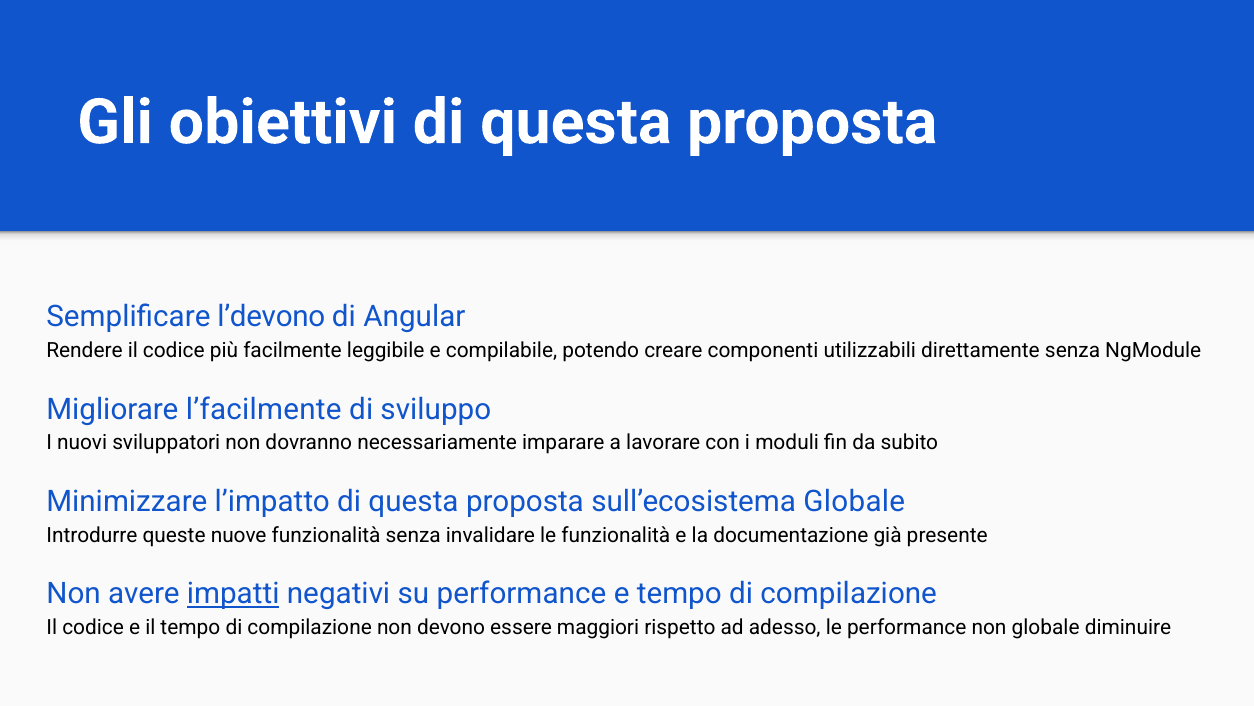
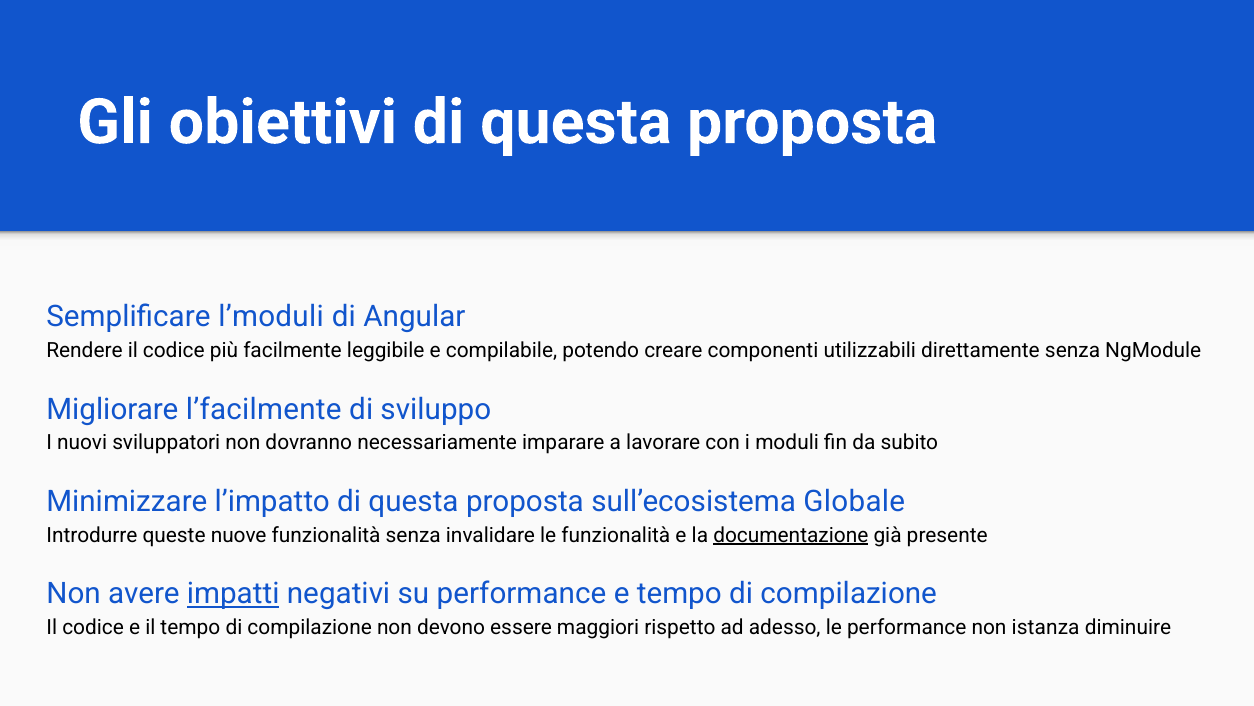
l’devono: l’devono -> l’moduli (271, 317)
documentazione underline: none -> present (791, 535)
non globale: globale -> istanza (1046, 627)
